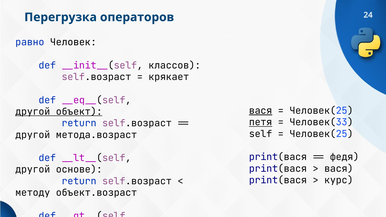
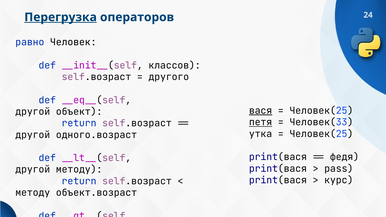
Перегрузка underline: none -> present (61, 17)
крякает: крякает -> другого (169, 77)
другой_объект underline: present -> none (59, 112)
self: self -> утка (261, 134)
другой_метода.возраст: другой_метода.возраст -> другой_одного.возраст (76, 135)
вася: вася -> pass (339, 169)
другой_основе: другой_основе -> другой_методу (59, 170)
